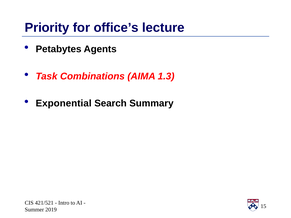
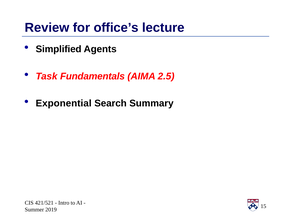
Priority: Priority -> Review (47, 28)
Petabytes: Petabytes -> Simplified (59, 49)
Combinations: Combinations -> Fundamentals (92, 76)
1.3: 1.3 -> 2.5 (166, 76)
